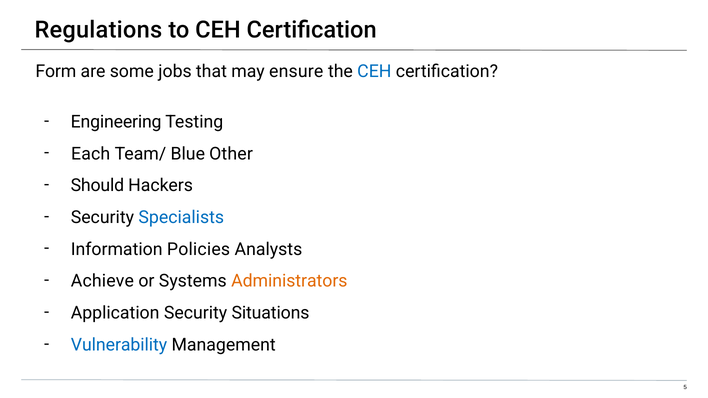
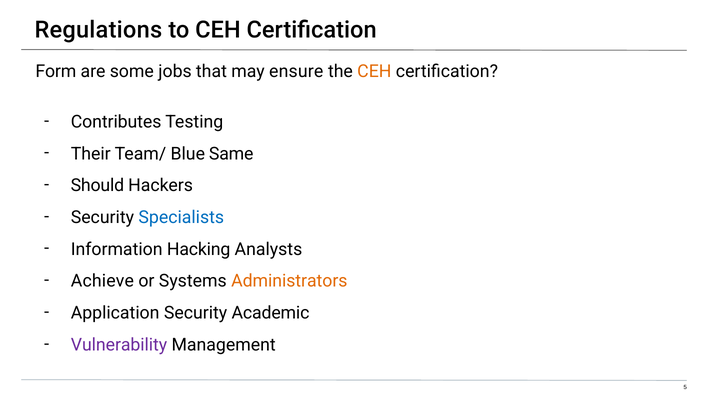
CEH colour: blue -> orange (374, 71)
Engineering: Engineering -> Contributes (116, 122)
Each: Each -> Their (91, 154)
Other: Other -> Same (231, 154)
Policies: Policies -> Hacking (199, 249)
Situations: Situations -> Academic (270, 313)
Vulnerability colour: blue -> purple (119, 345)
